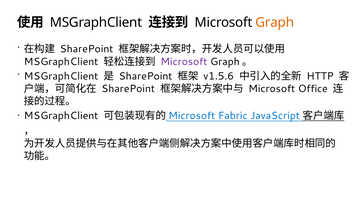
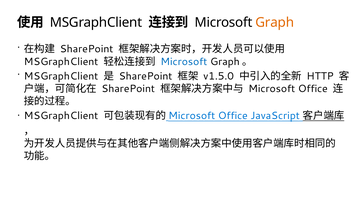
Microsoft colour: purple -> blue (184, 62)
v1.5.6: v1.5.6 -> v1.5.0 (219, 76)
Fabric: Fabric -> Office (233, 116)
